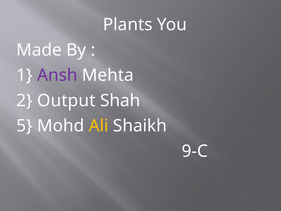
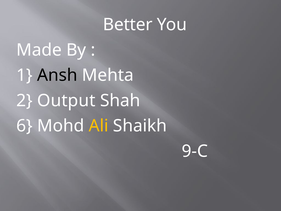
Plants: Plants -> Better (128, 25)
Ansh colour: purple -> black (57, 75)
5: 5 -> 6 (25, 126)
